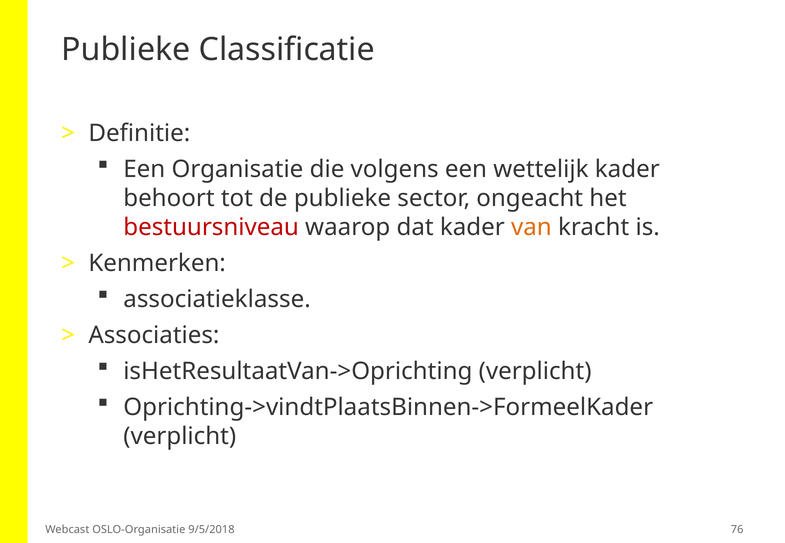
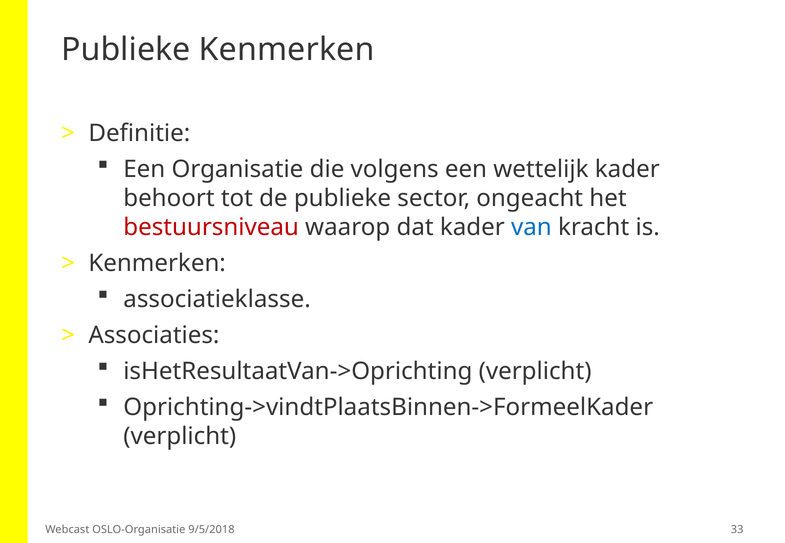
Publieke Classificatie: Classificatie -> Kenmerken (287, 50)
van colour: orange -> blue (531, 228)
76: 76 -> 33 (737, 530)
